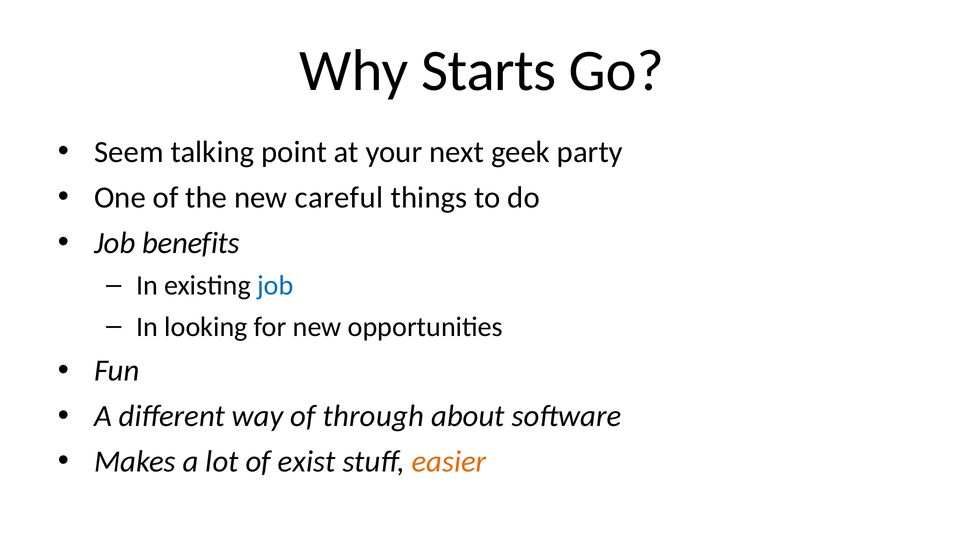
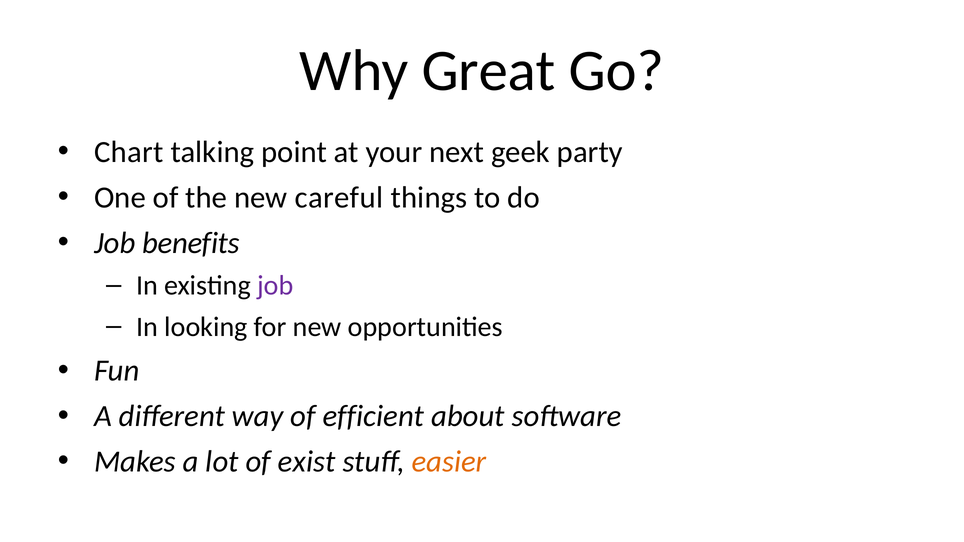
Starts: Starts -> Great (489, 71)
Seem: Seem -> Chart (129, 152)
job colour: blue -> purple (275, 286)
through: through -> efficient (373, 417)
